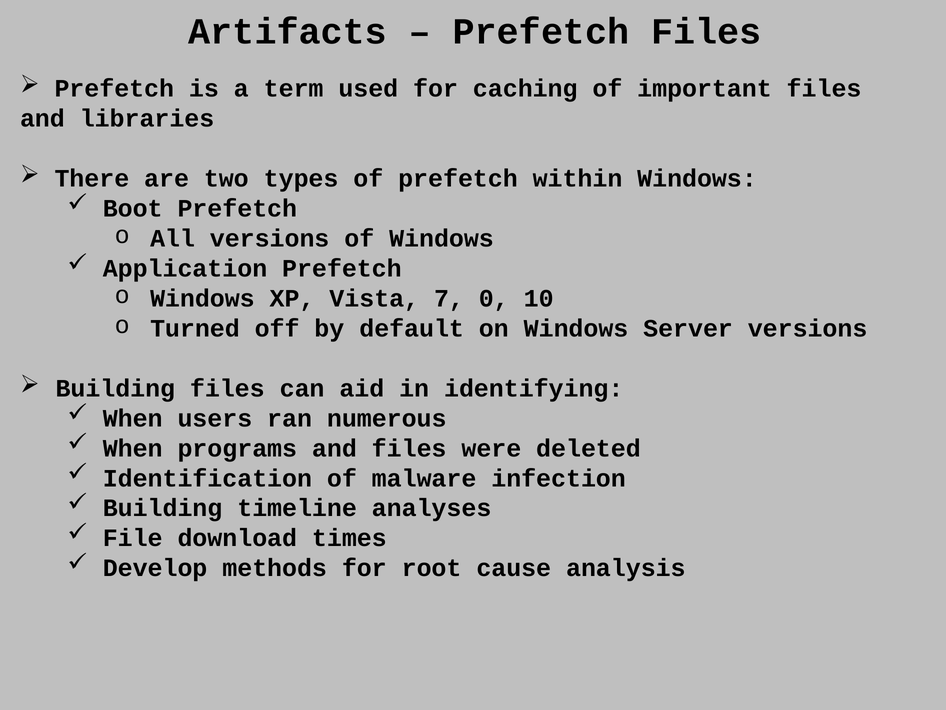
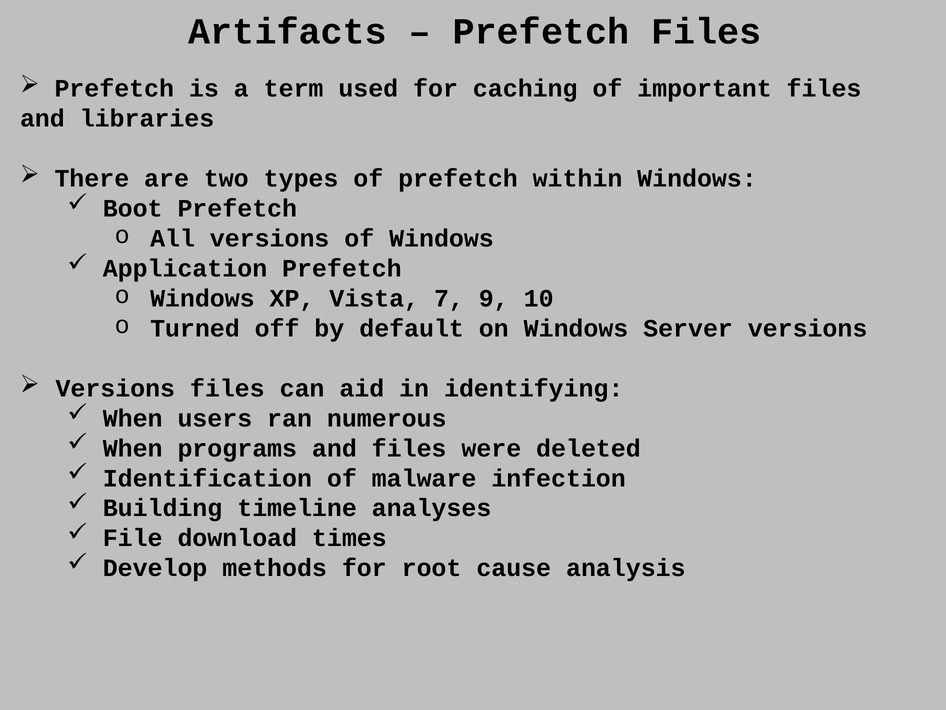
0: 0 -> 9 (494, 298)
Building: Building -> Versions (115, 388)
